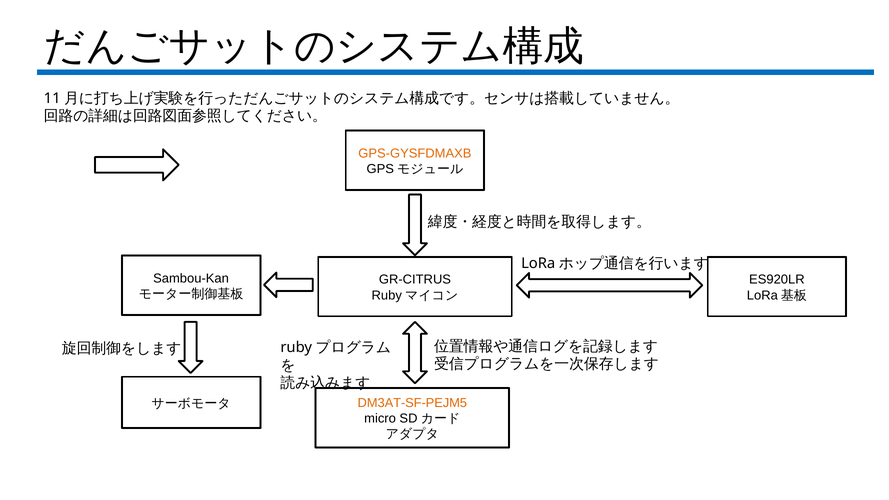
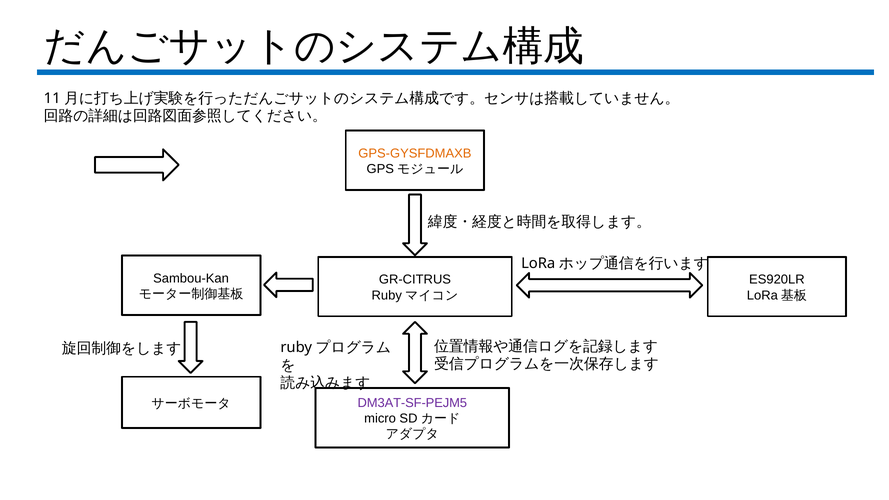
DM3AT-SF-PEJM5 colour: orange -> purple (412, 403)
